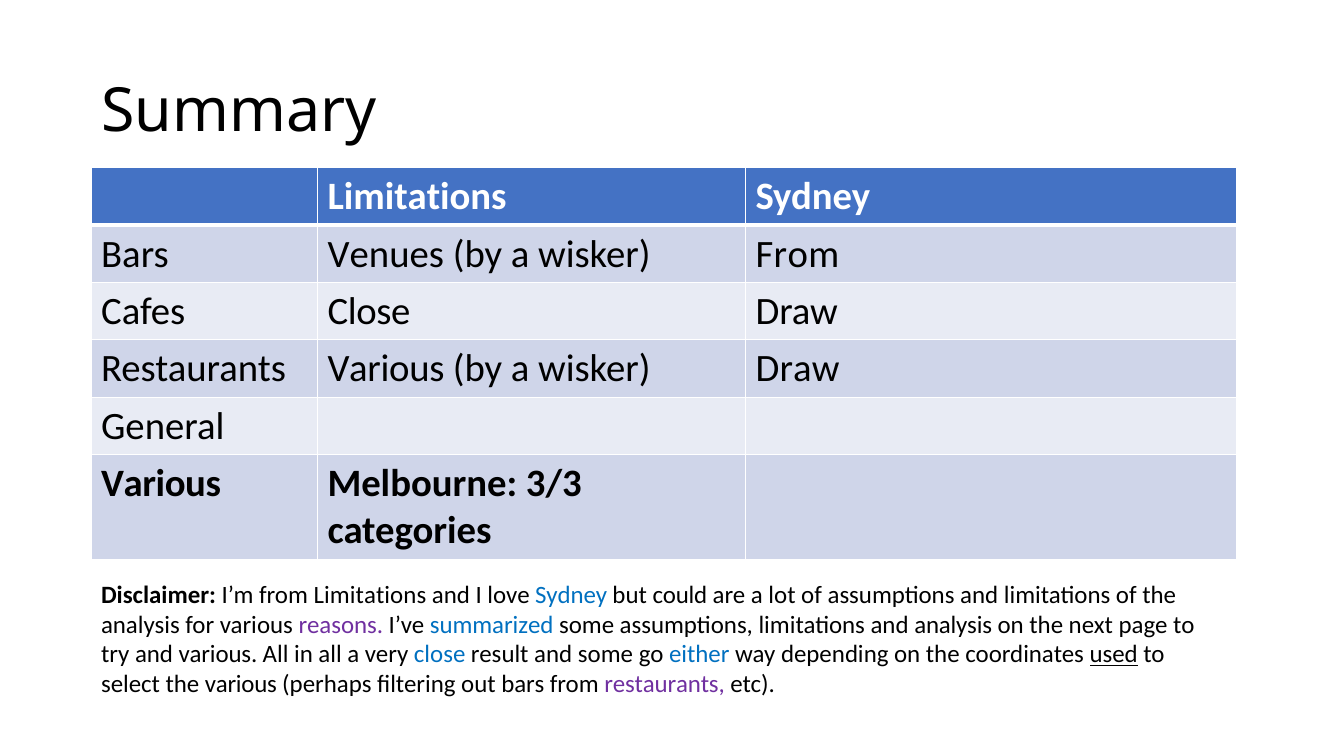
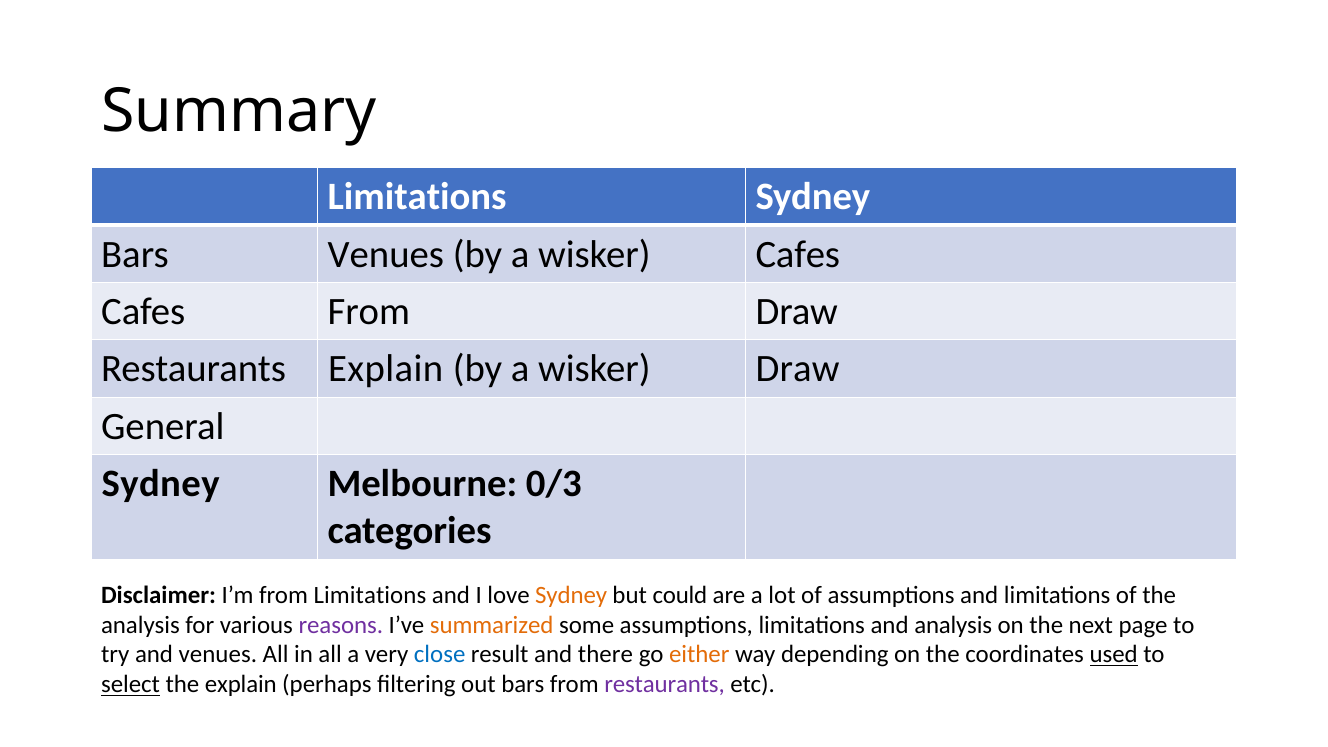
wisker From: From -> Cafes (798, 254)
Cafes Close: Close -> From (369, 312)
Restaurants Various: Various -> Explain (386, 369)
Various: Various -> Sydney (161, 484)
3/3: 3/3 -> 0/3 (554, 484)
Sydney colour: blue -> orange (571, 595)
summarized colour: blue -> orange (492, 625)
and various: various -> venues (218, 655)
and some: some -> there (605, 655)
either colour: blue -> orange (699, 655)
select underline: none -> present (130, 685)
the various: various -> explain (241, 685)
